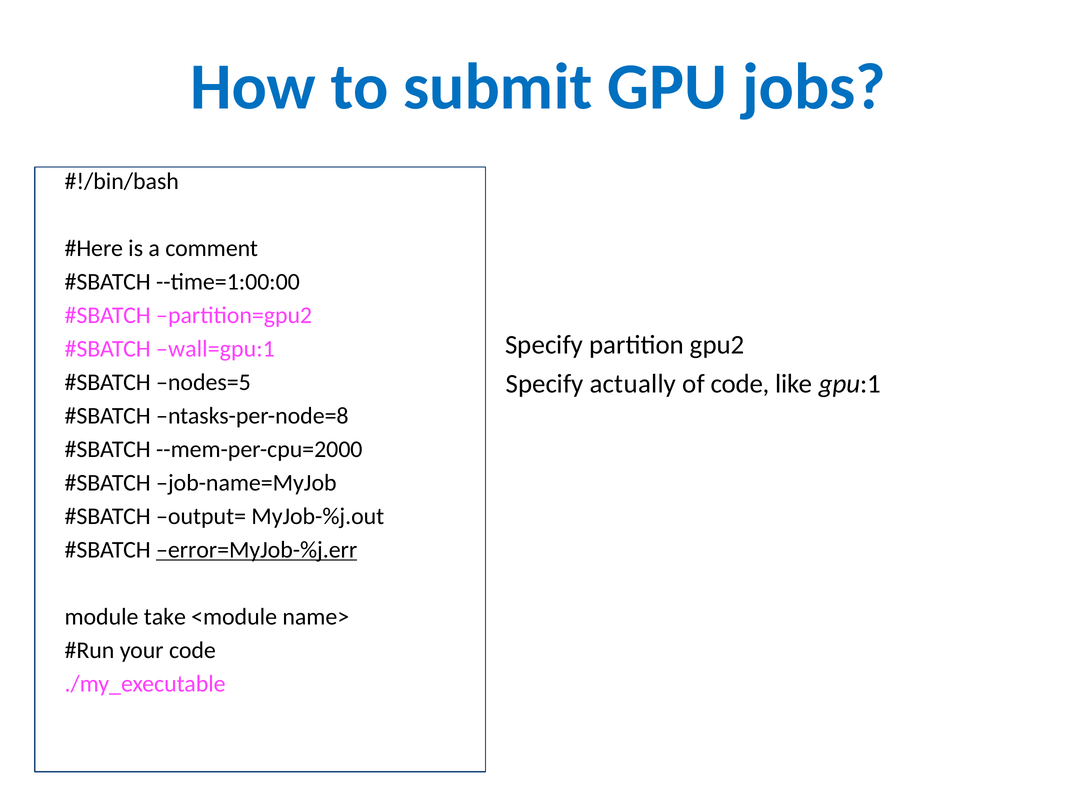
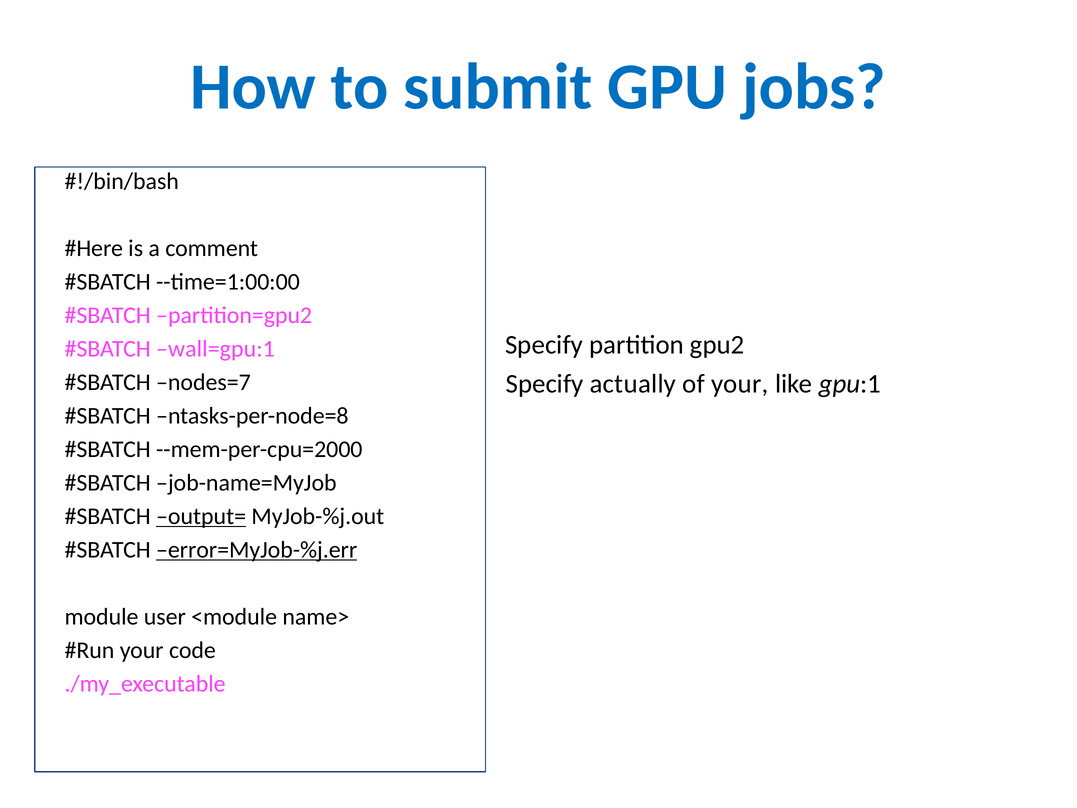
nodes=5: nodes=5 -> nodes=7 (203, 382)
of code: code -> your (740, 384)
output= underline: none -> present (201, 516)
take: take -> user (165, 617)
